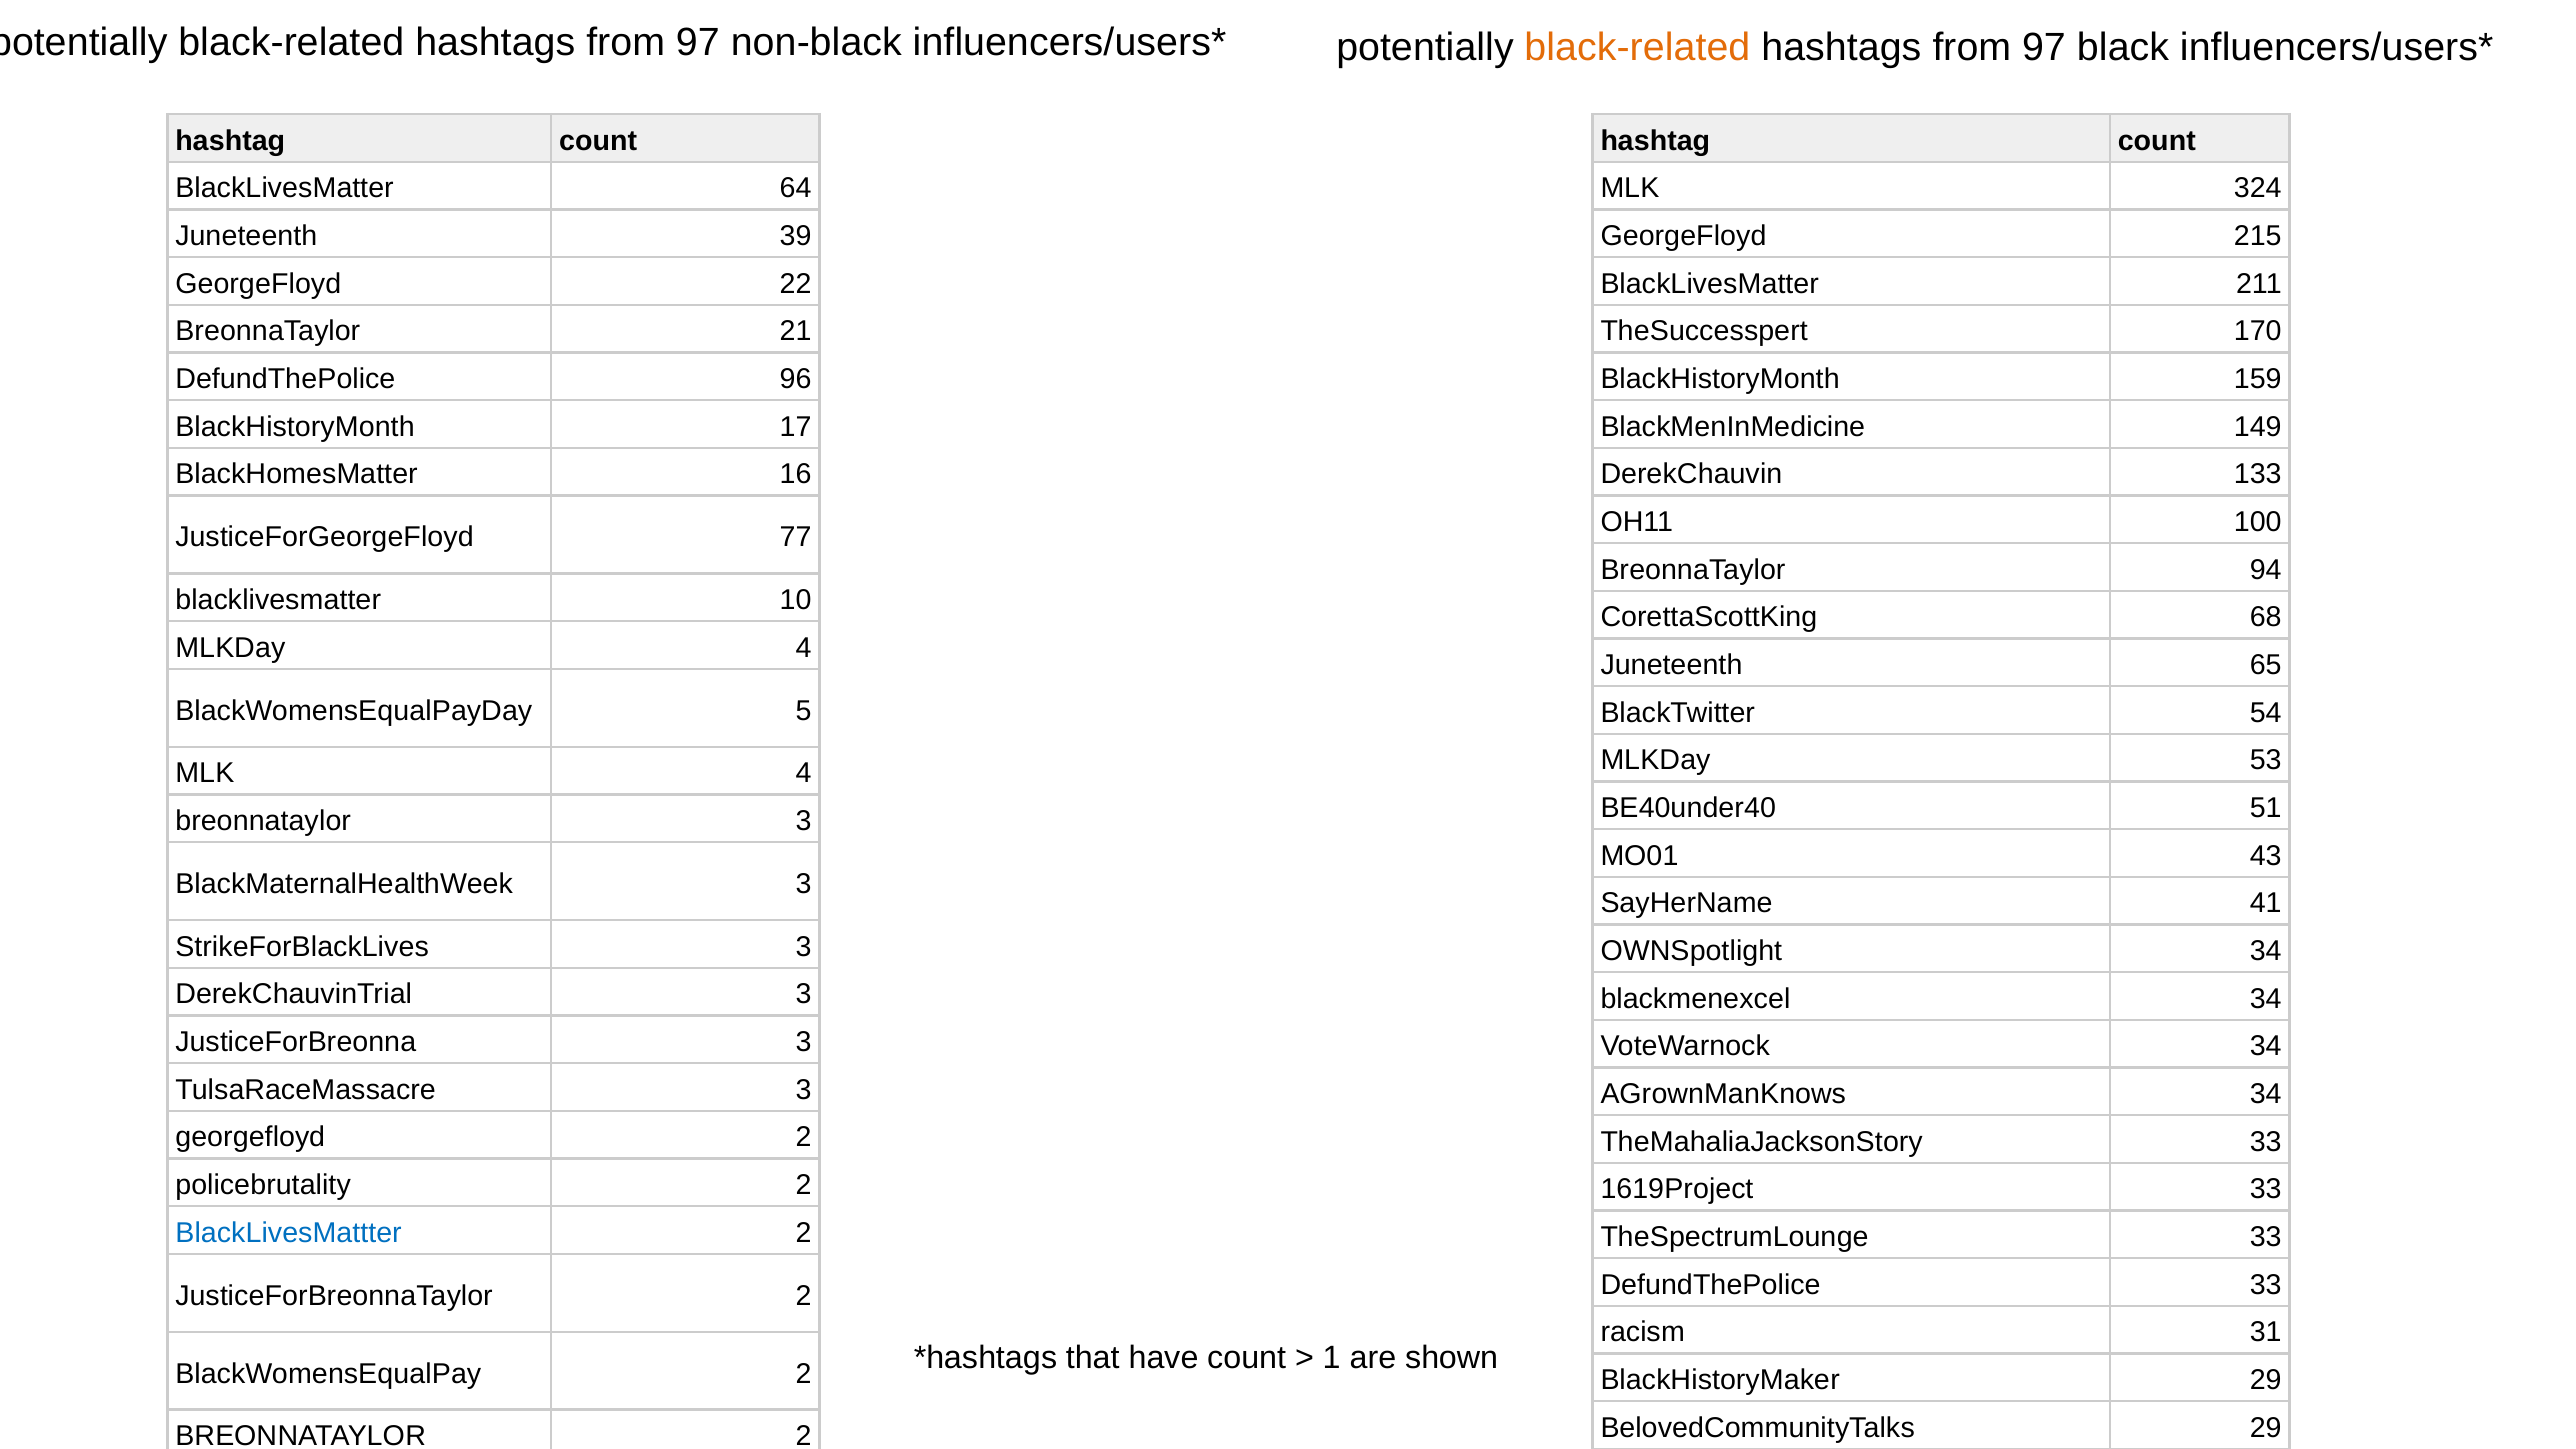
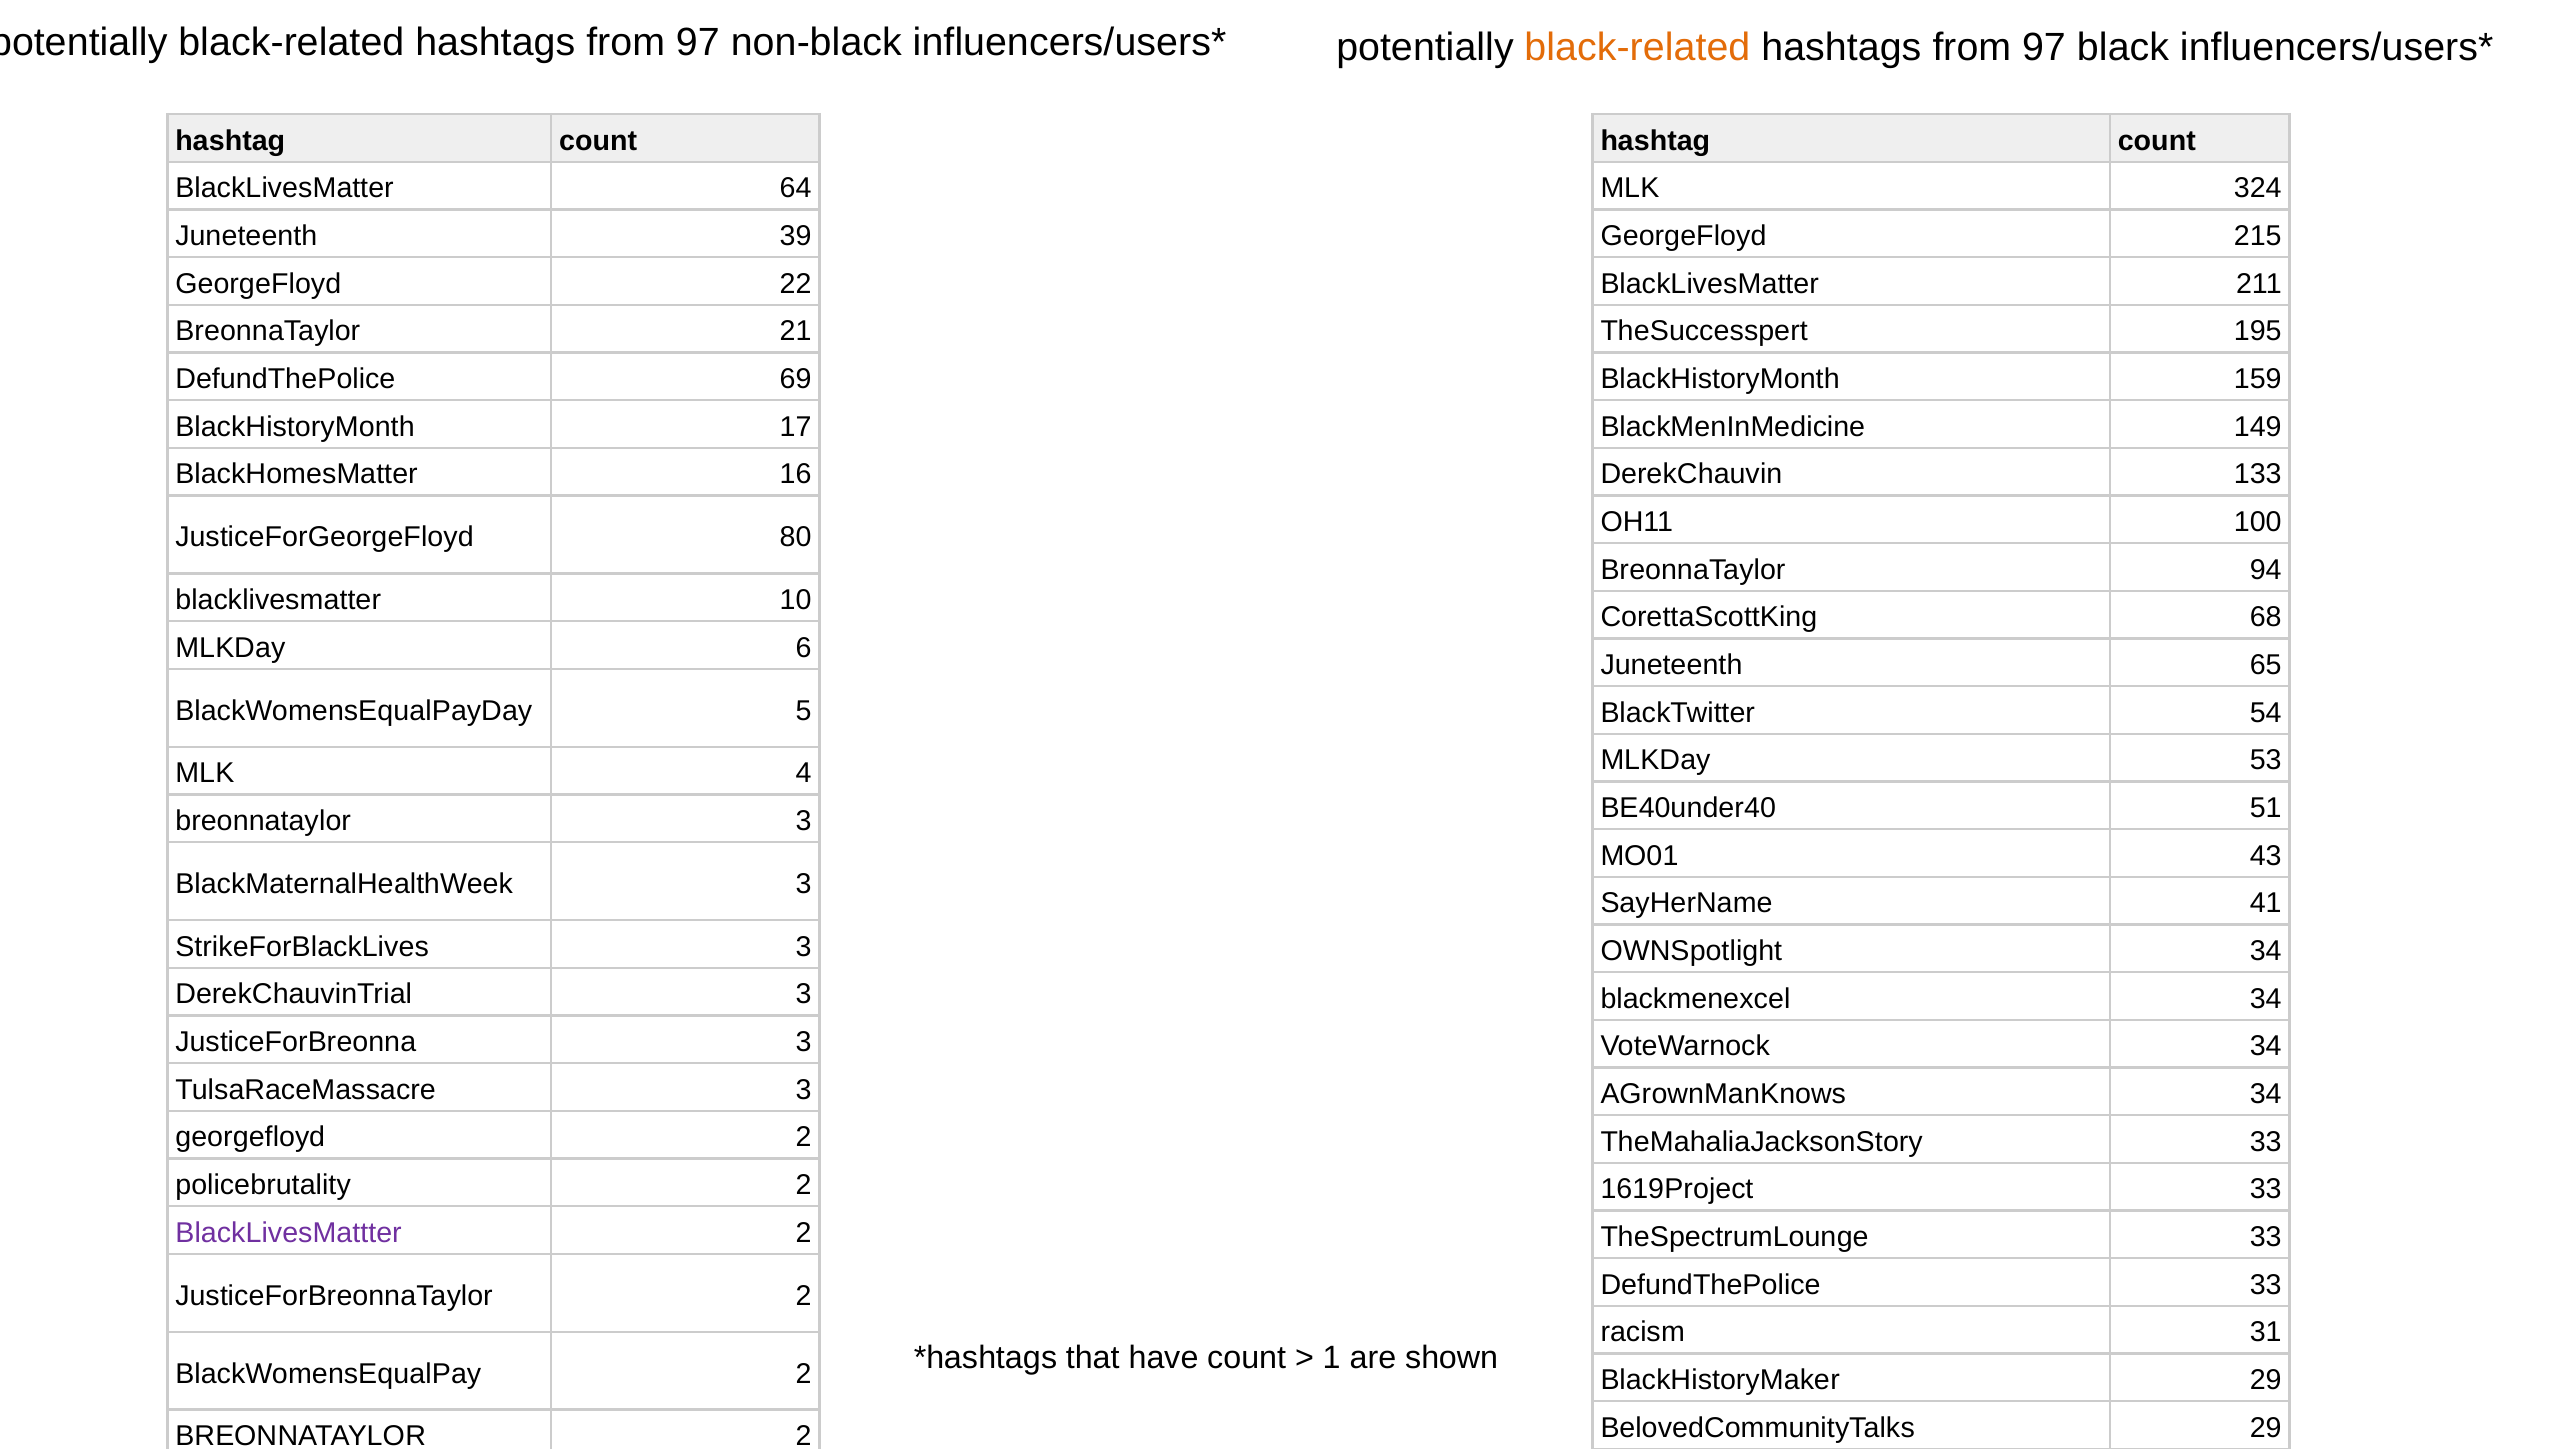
170: 170 -> 195 (2258, 332)
96: 96 -> 69 (796, 379)
77: 77 -> 80 (796, 537)
MLKDay 4: 4 -> 6 (803, 648)
BlackLivesMattter colour: blue -> purple (289, 1233)
